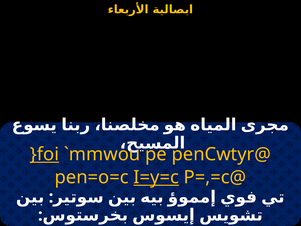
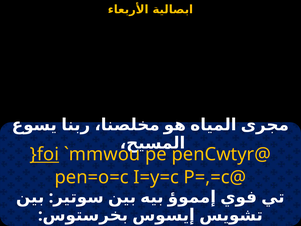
I=y=c underline: present -> none (156, 177)
